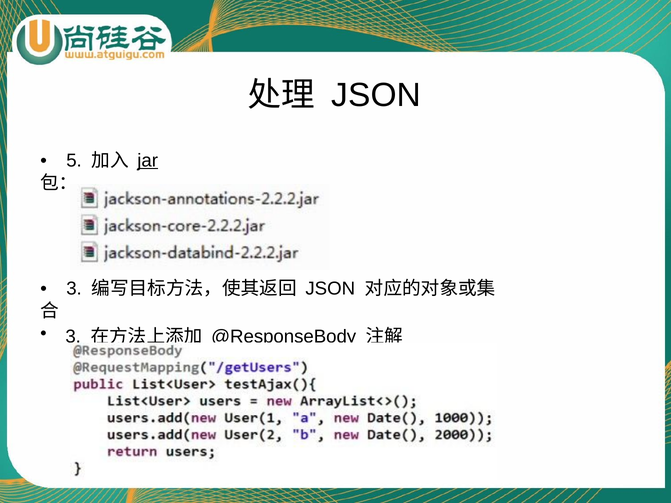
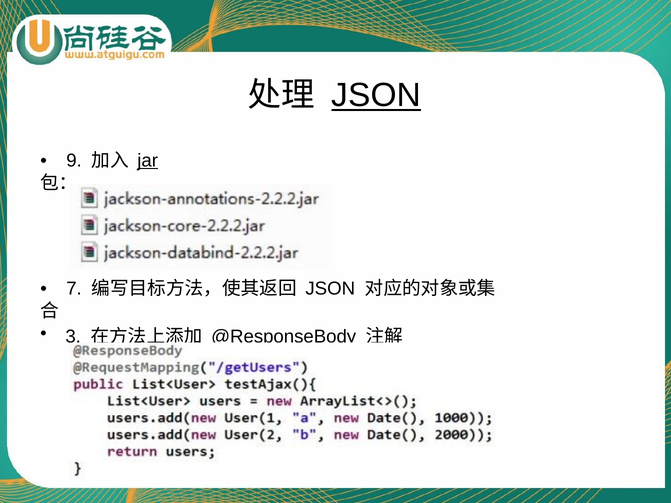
JSON underline: none -> present (376, 95)
5: 5 -> 9 (74, 161)
3: 3 -> 7 (74, 289)
